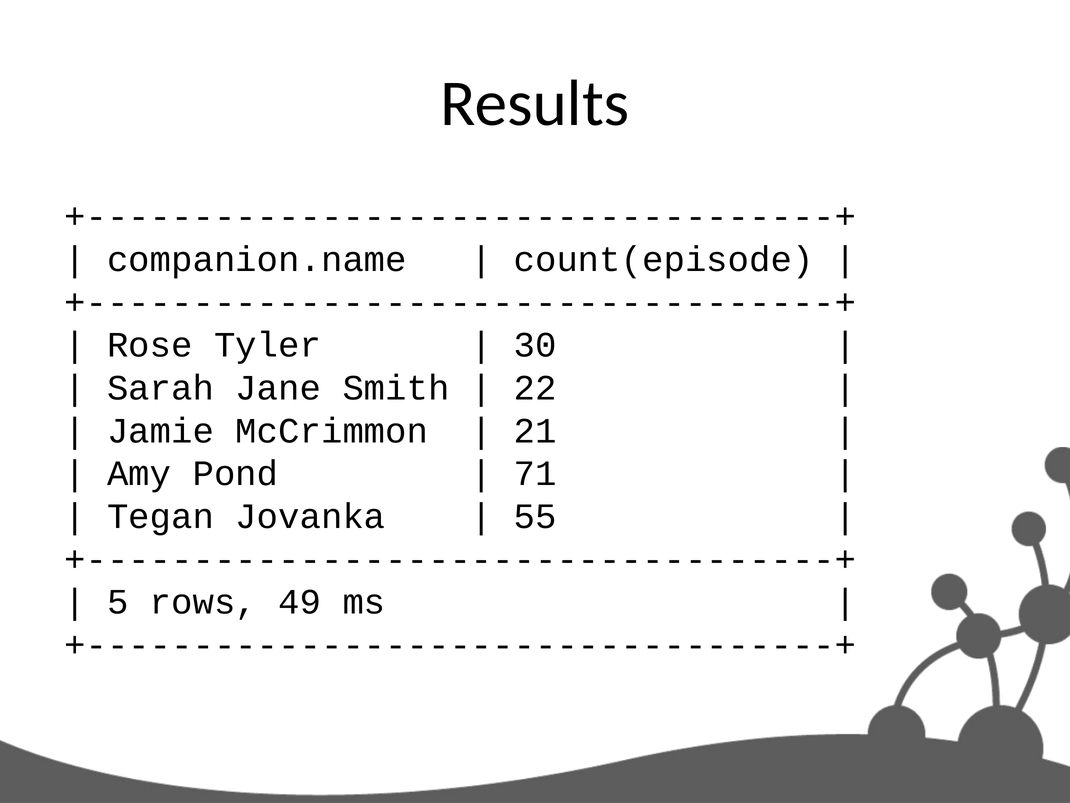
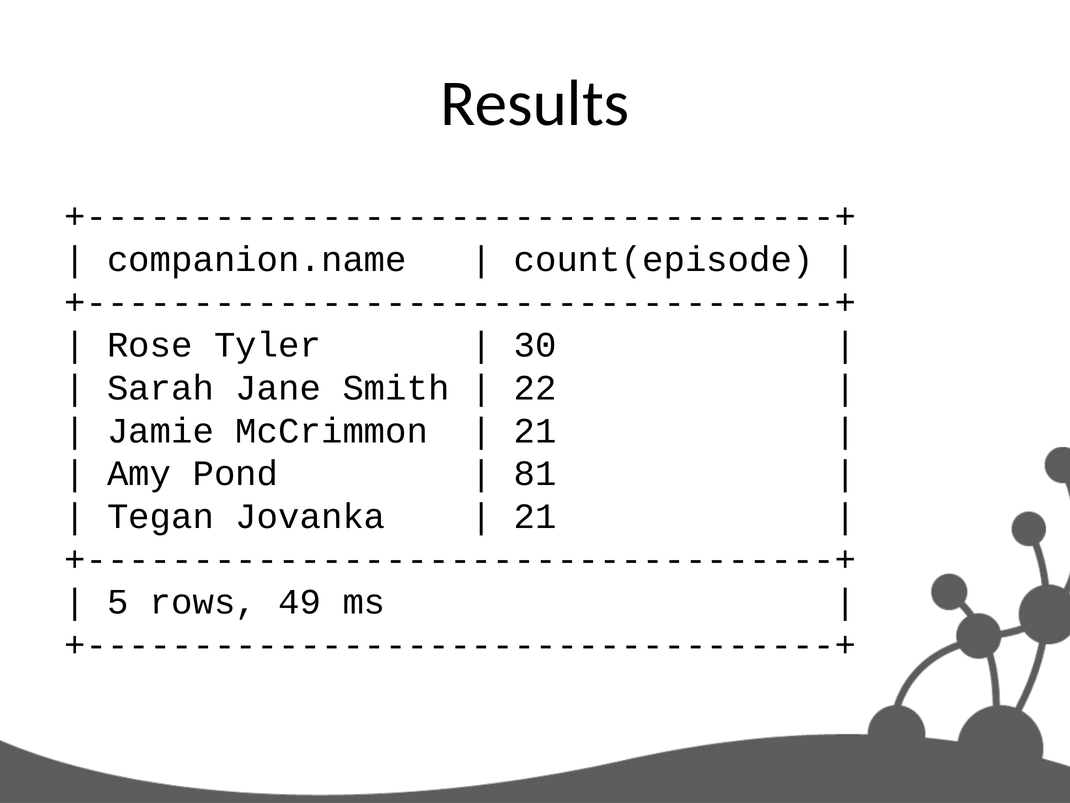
71: 71 -> 81 (535, 473)
55: 55 -> 21 (535, 516)
